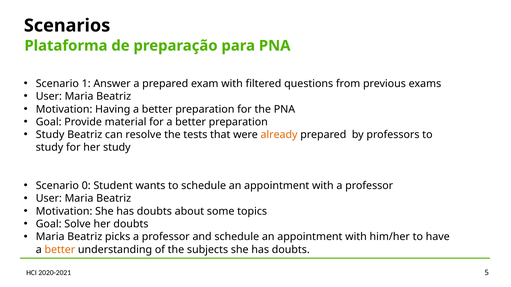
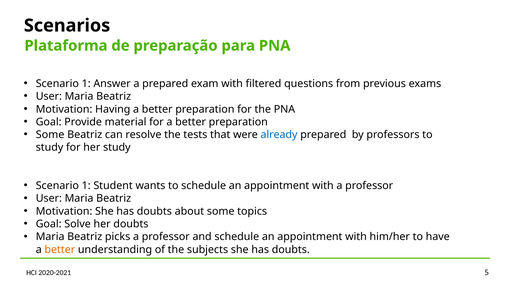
Study: Study -> Some (50, 135)
already colour: orange -> blue (279, 135)
0: 0 -> 1 (86, 186)
